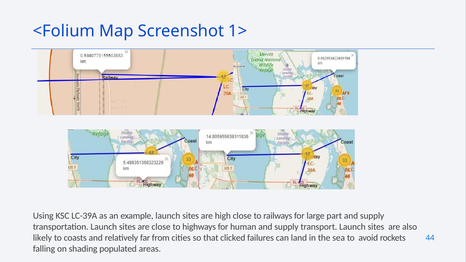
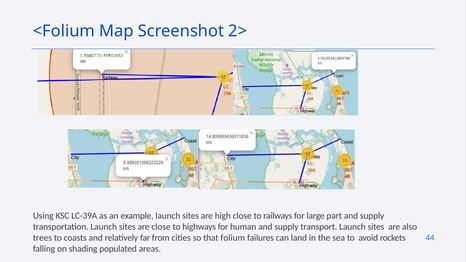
1>: 1> -> 2> (238, 31)
likely: likely -> trees (42, 238)
clicked: clicked -> folium (233, 238)
